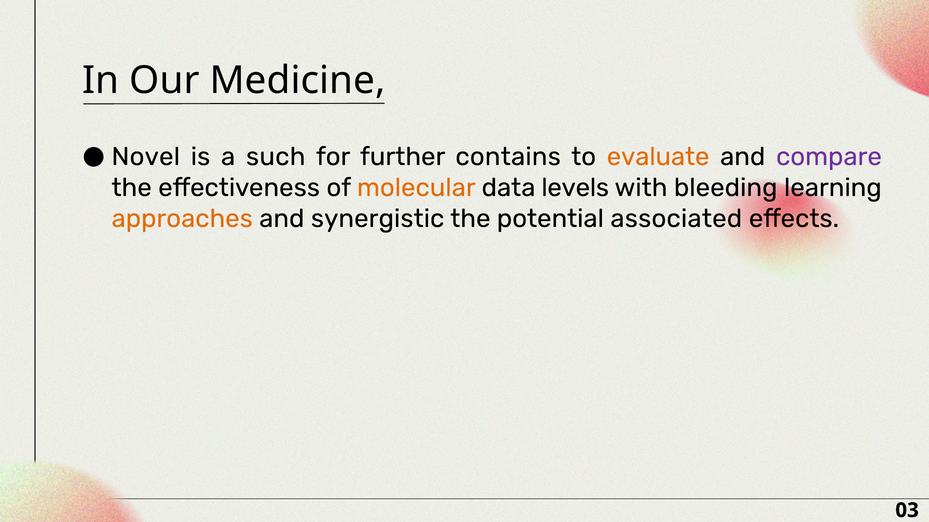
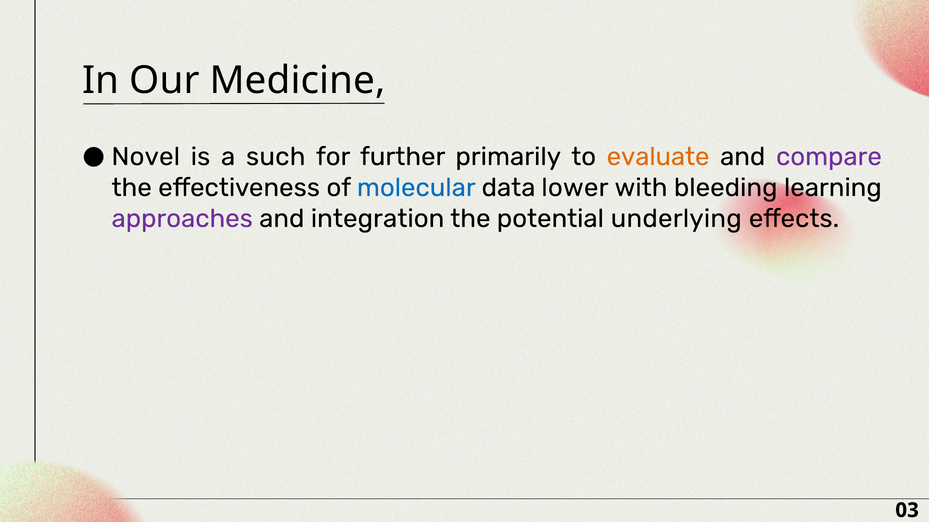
contains: contains -> primarily (508, 157)
molecular colour: orange -> blue (416, 188)
levels: levels -> lower (575, 188)
approaches colour: orange -> purple (182, 219)
synergistic: synergistic -> integration (378, 219)
associated: associated -> underlying (676, 219)
